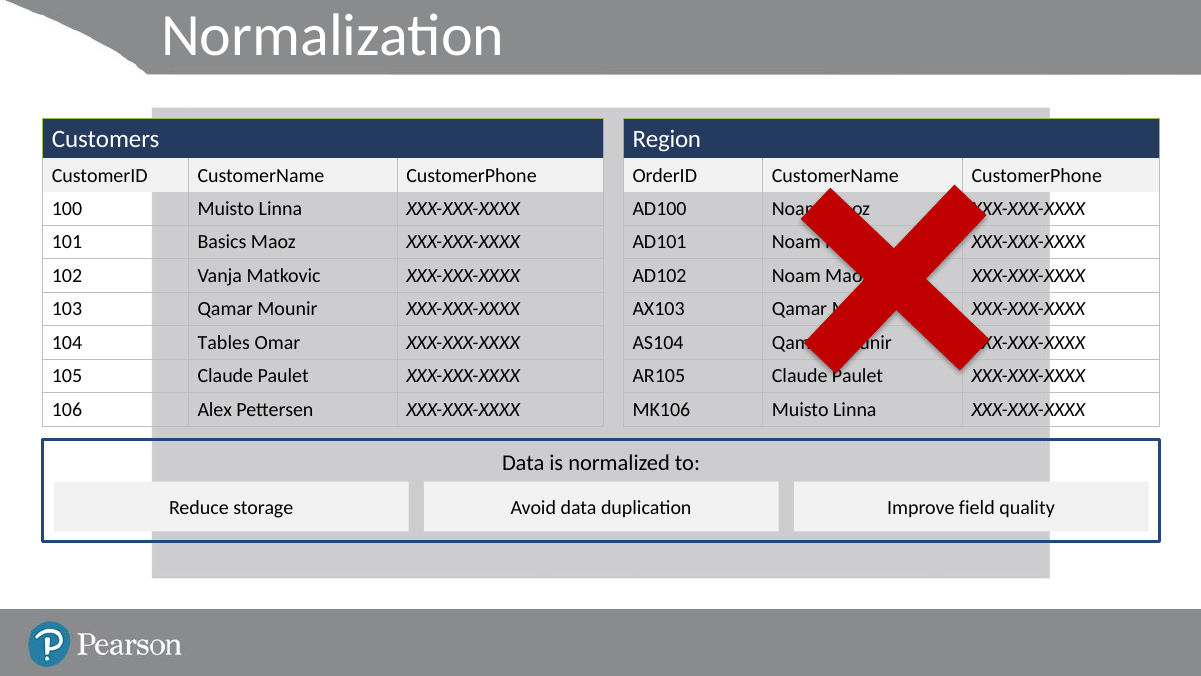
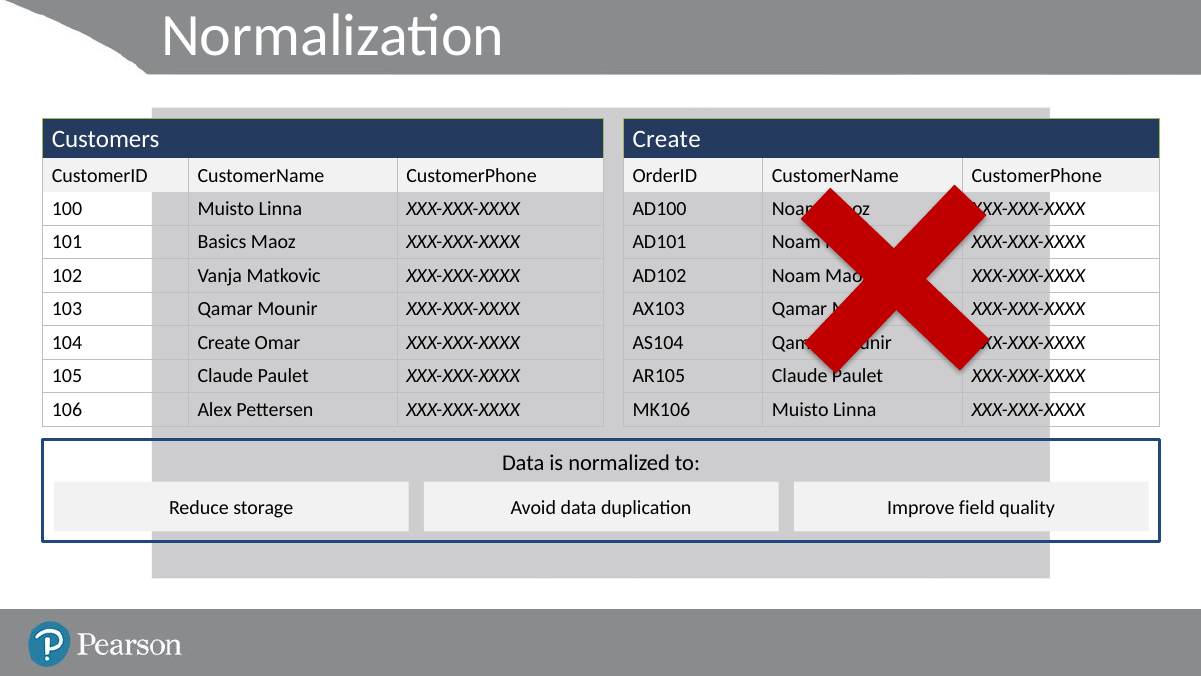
Region: Region -> Create (667, 139)
104 Tables: Tables -> Create (224, 342)
